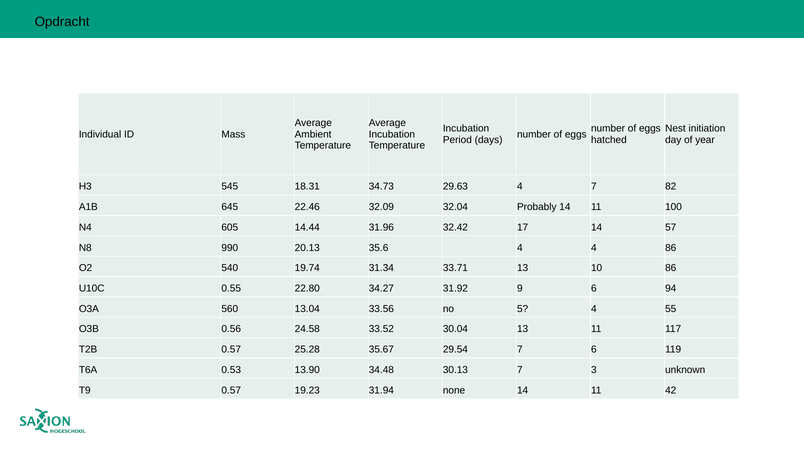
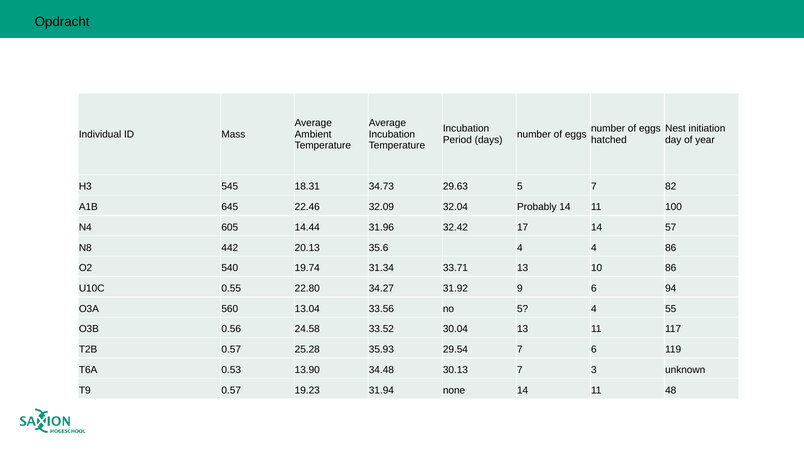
29.63 4: 4 -> 5 (520, 187)
990: 990 -> 442 (230, 248)
35.67: 35.67 -> 35.93 (381, 350)
42: 42 -> 48 (671, 390)
